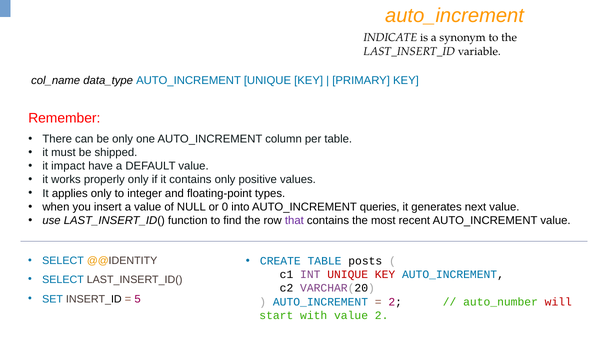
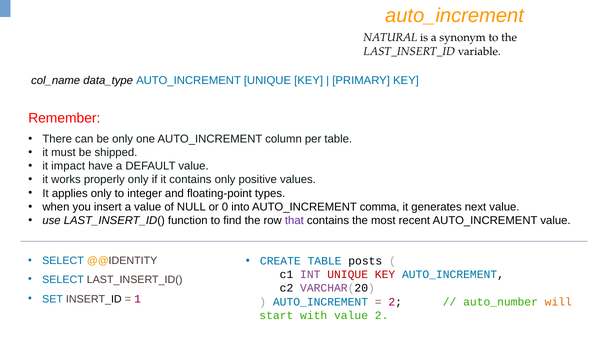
INDICATE: INDICATE -> NATURAL (390, 38)
queries: queries -> comma (380, 207)
5: 5 -> 1 (138, 299)
will colour: red -> orange (558, 302)
